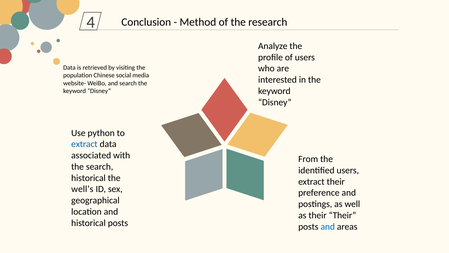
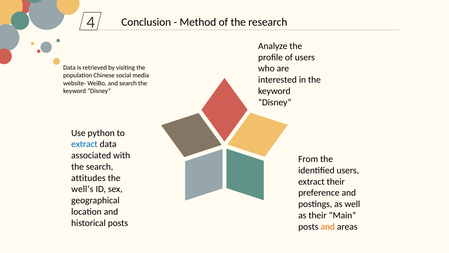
historical: historical -> attitudes (88, 178)
their Their: Their -> Main (342, 215)
and colour: blue -> orange (328, 226)
